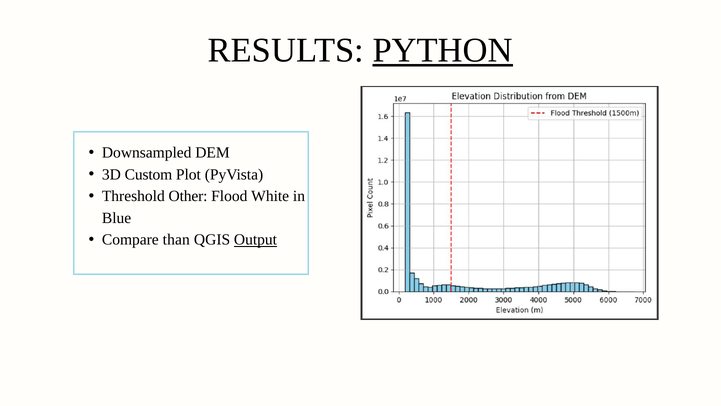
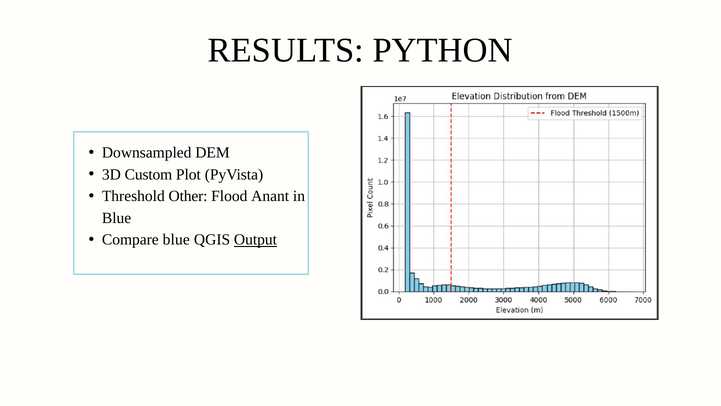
PYTHON underline: present -> none (443, 50)
White: White -> Anant (270, 196)
Compare than: than -> blue (176, 240)
